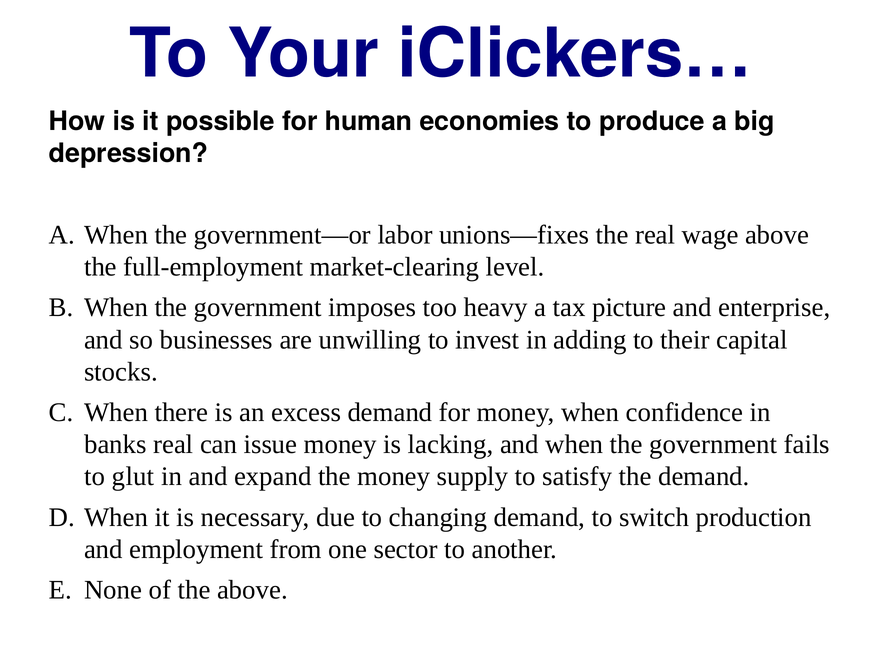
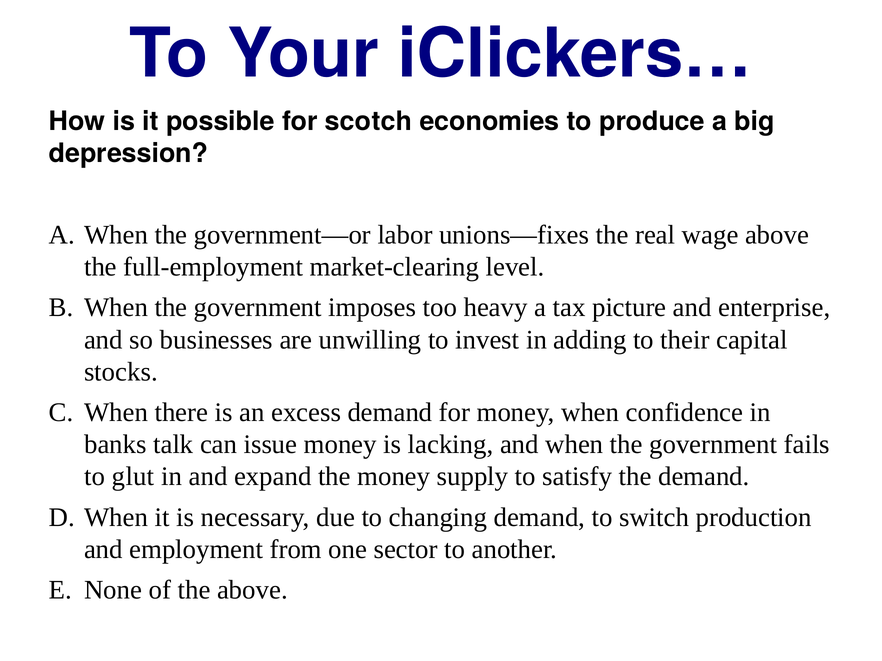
human: human -> scotch (368, 121)
banks real: real -> talk (173, 445)
